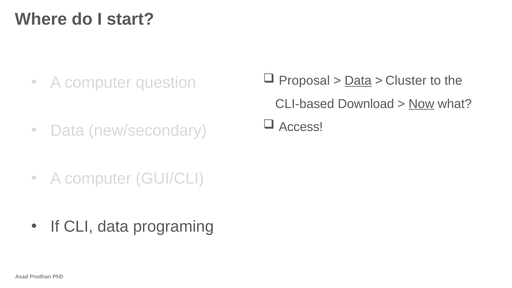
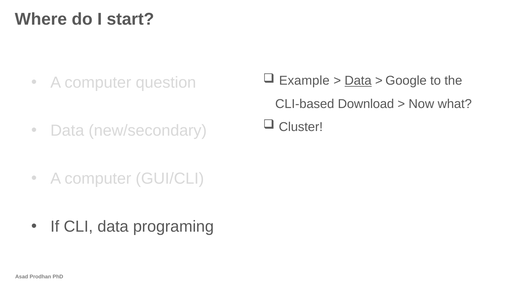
Proposal: Proposal -> Example (304, 81)
Cluster: Cluster -> Google (406, 81)
Now underline: present -> none (421, 104)
Access: Access -> Cluster (301, 127)
